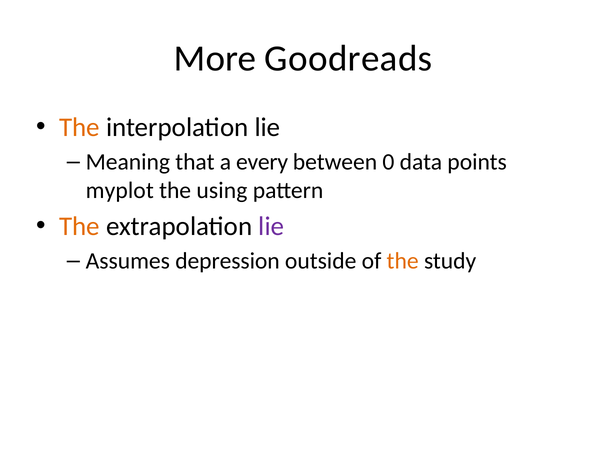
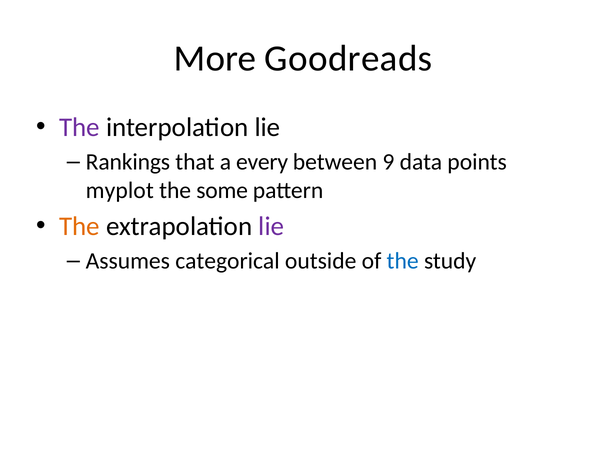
The colour: orange -> purple (80, 127)
Meaning: Meaning -> Rankings (128, 162)
0: 0 -> 9 (388, 162)
using: using -> some (222, 190)
depression: depression -> categorical (227, 261)
the colour: orange -> blue (403, 261)
